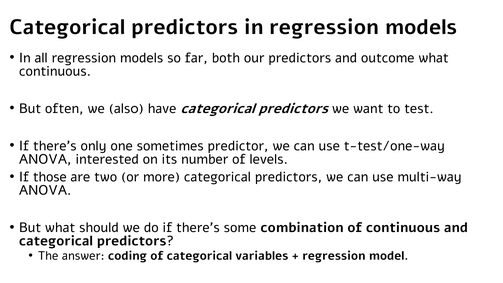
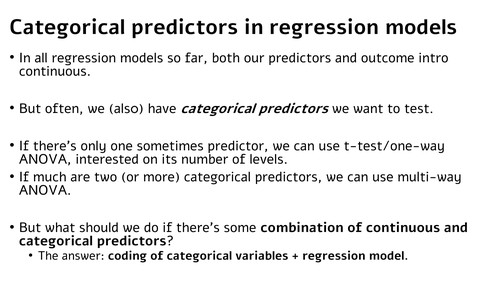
outcome what: what -> intro (433, 58)
those: those -> much (50, 177)
